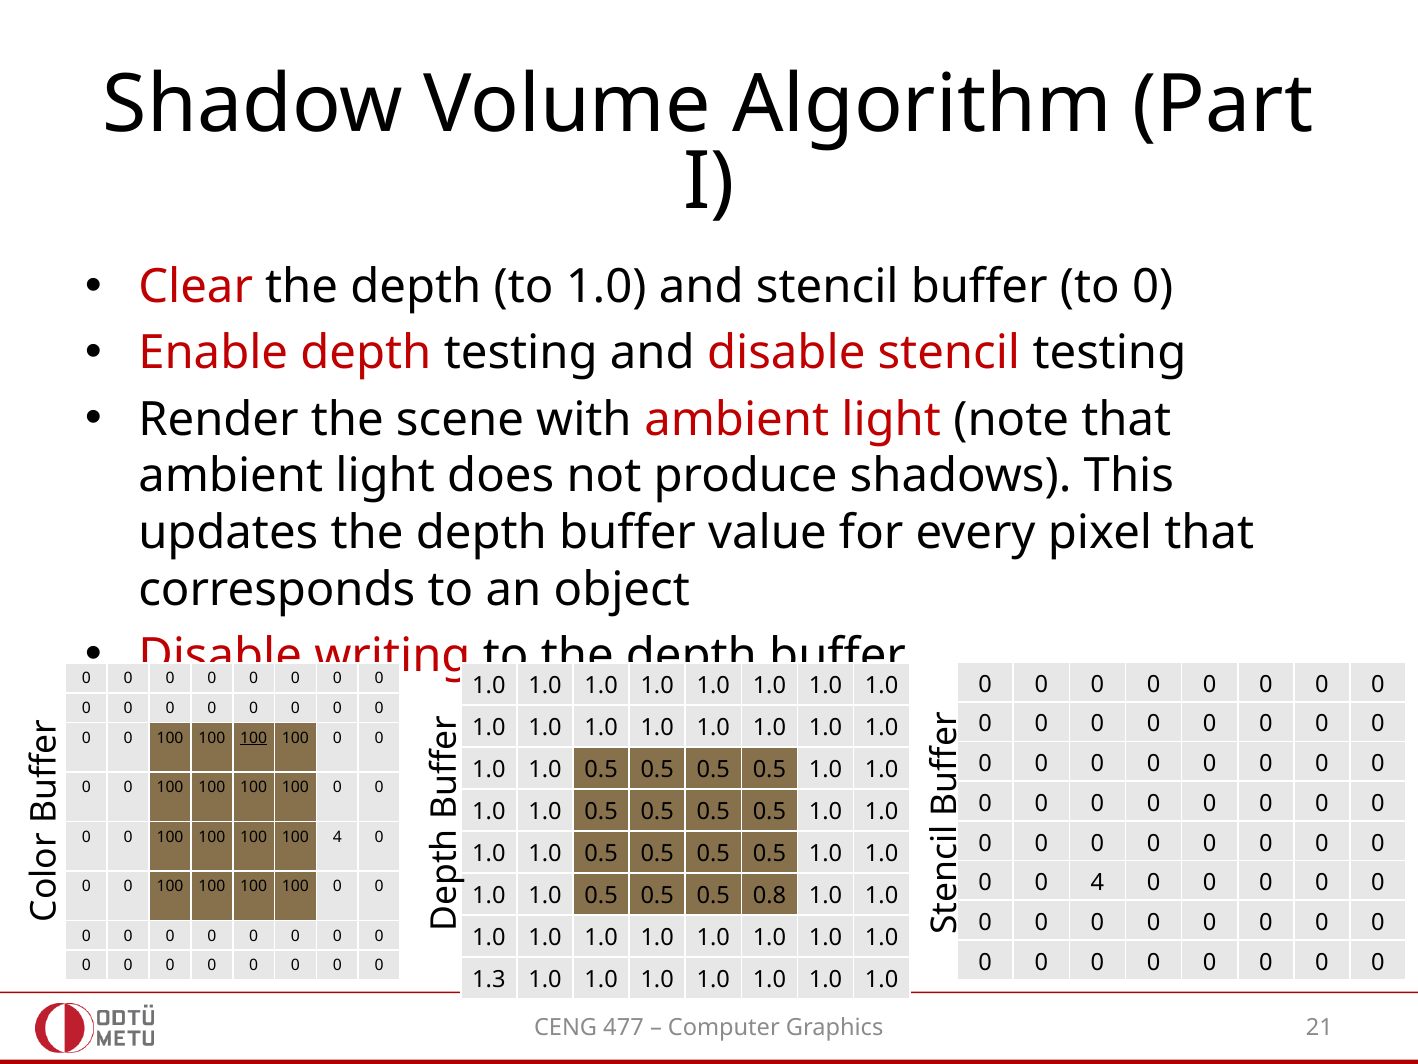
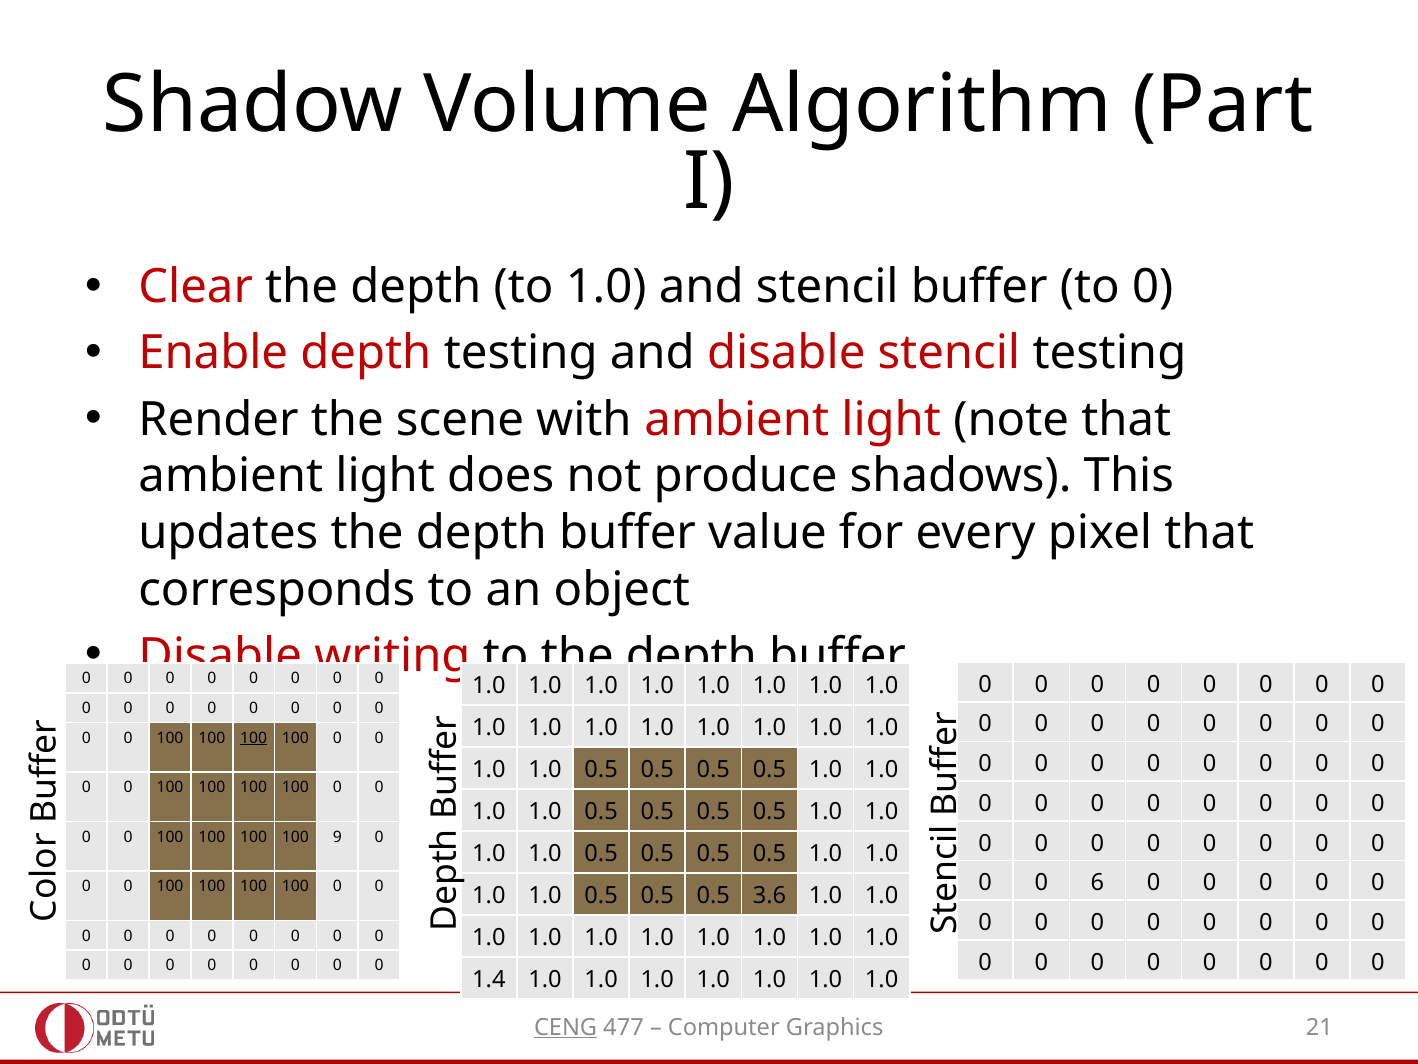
100 4: 4 -> 9 (337, 837)
0 4: 4 -> 6 (1097, 883)
0.8: 0.8 -> 3.6 (769, 895)
1.3: 1.3 -> 1.4 (489, 979)
CENG underline: none -> present (566, 1027)
